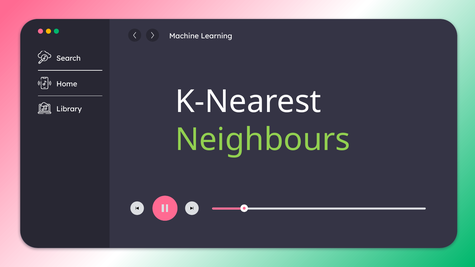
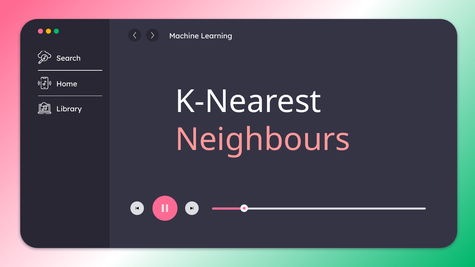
Neighbours colour: light green -> pink (263, 140)
